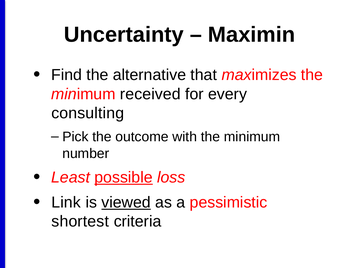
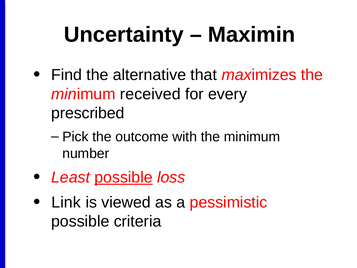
consulting: consulting -> prescribed (88, 113)
viewed underline: present -> none (126, 202)
shortest: shortest -> possible (80, 221)
